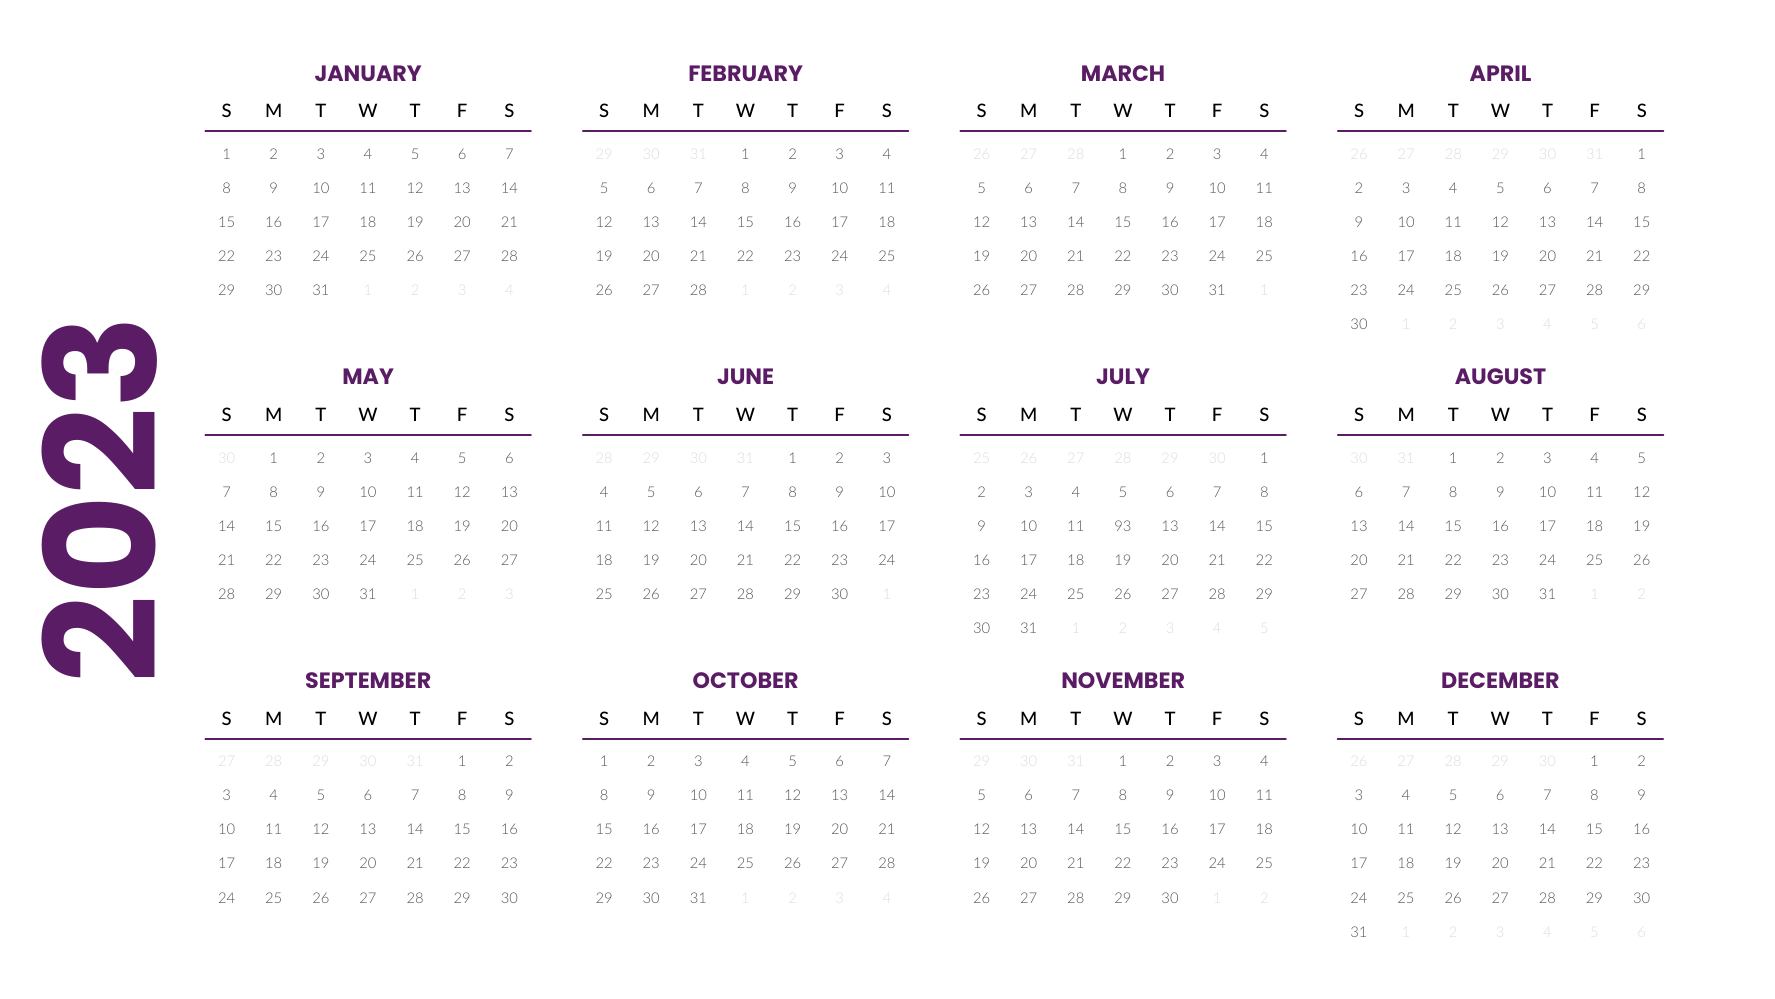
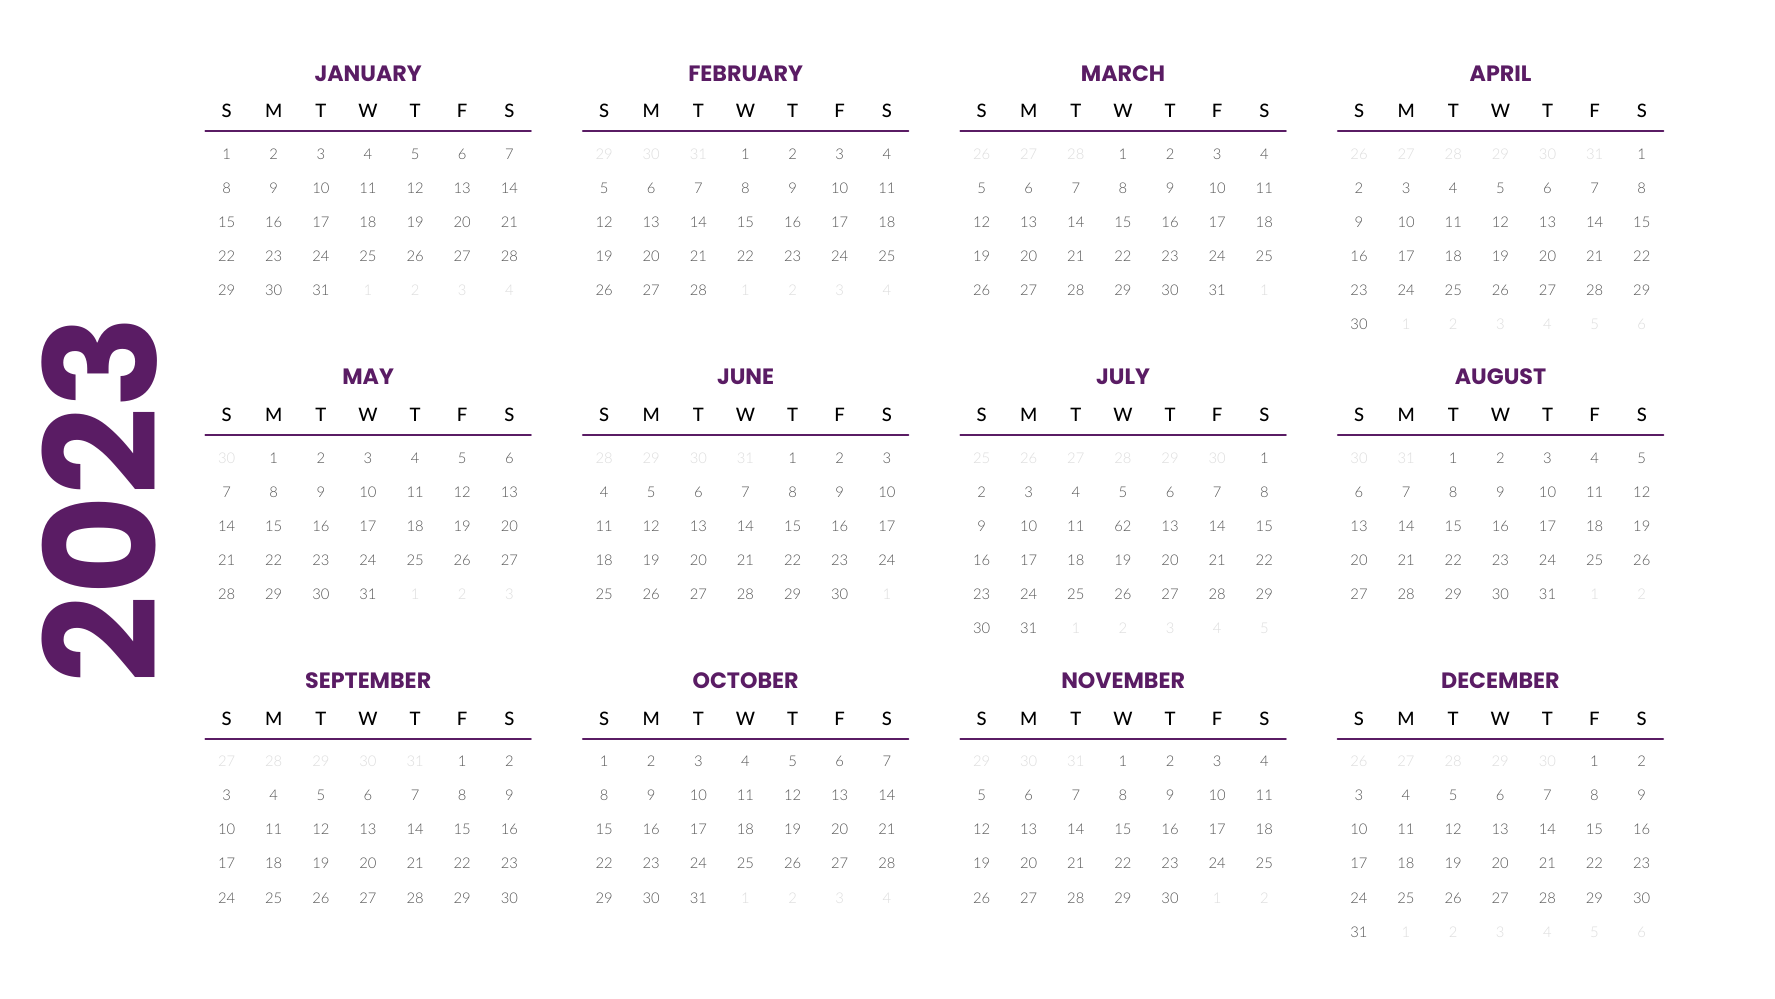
93: 93 -> 62 (1123, 526)
